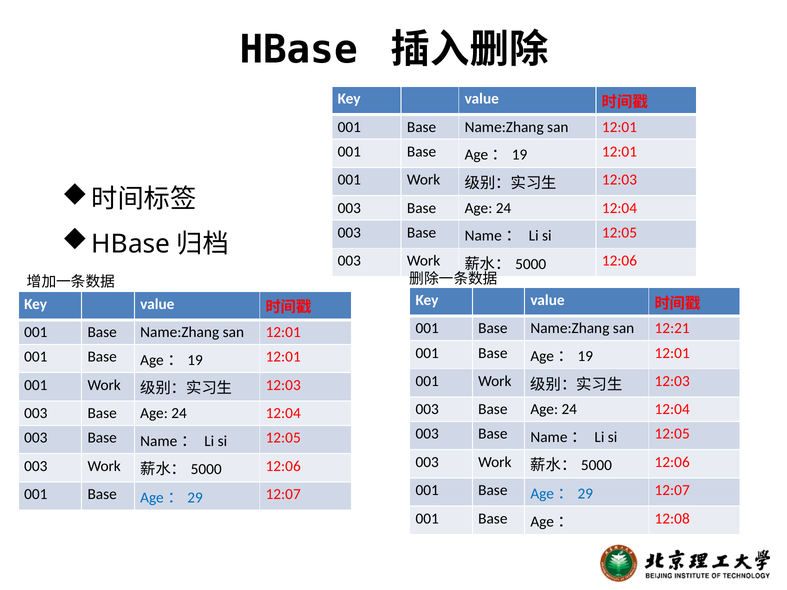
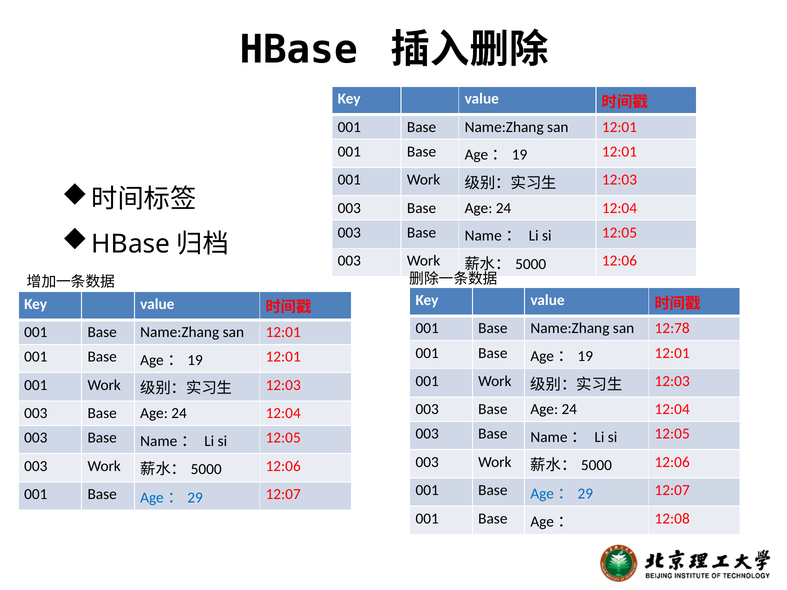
12:21: 12:21 -> 12:78 (672, 329)
